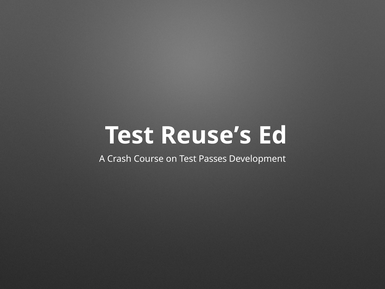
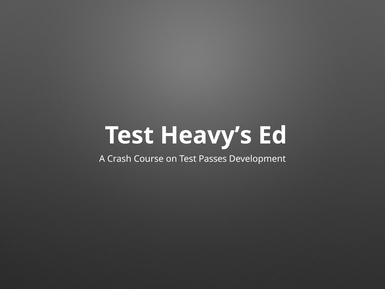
Reuse’s: Reuse’s -> Heavy’s (206, 135)
